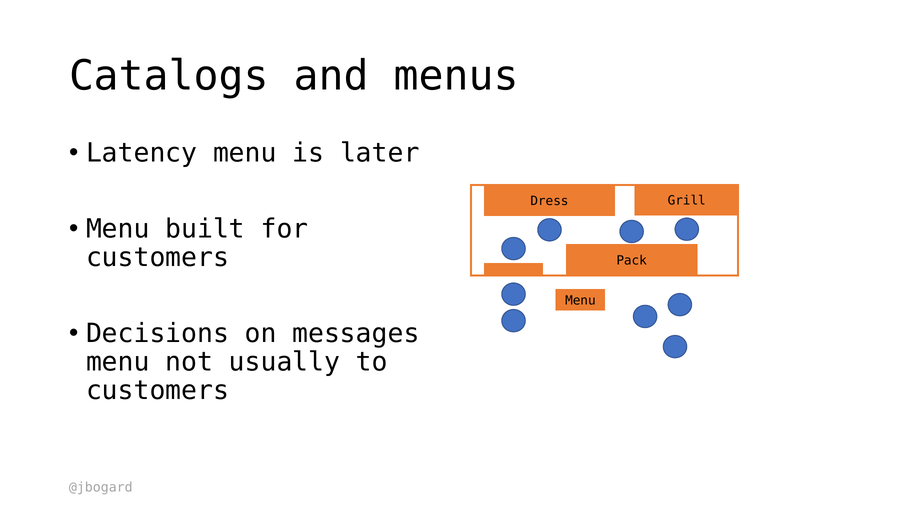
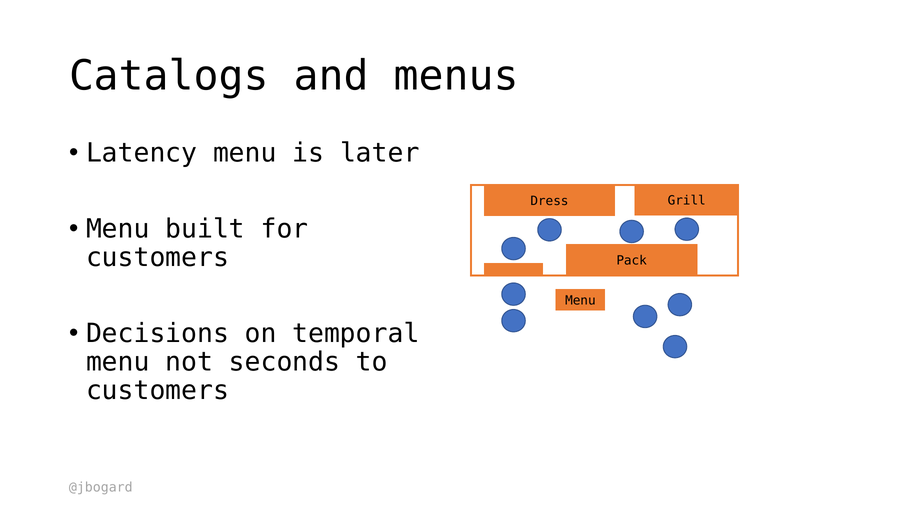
messages: messages -> temporal (356, 333)
usually: usually -> seconds (284, 362)
